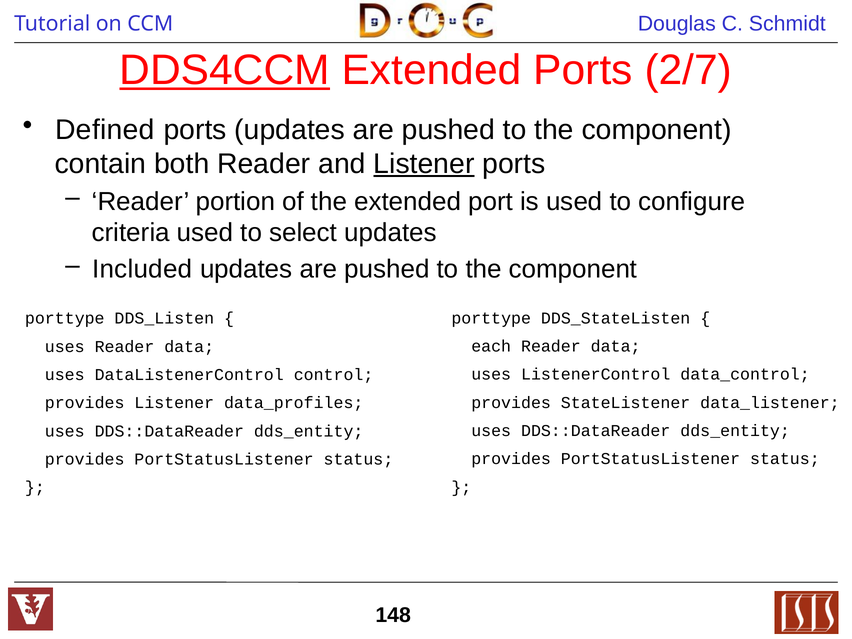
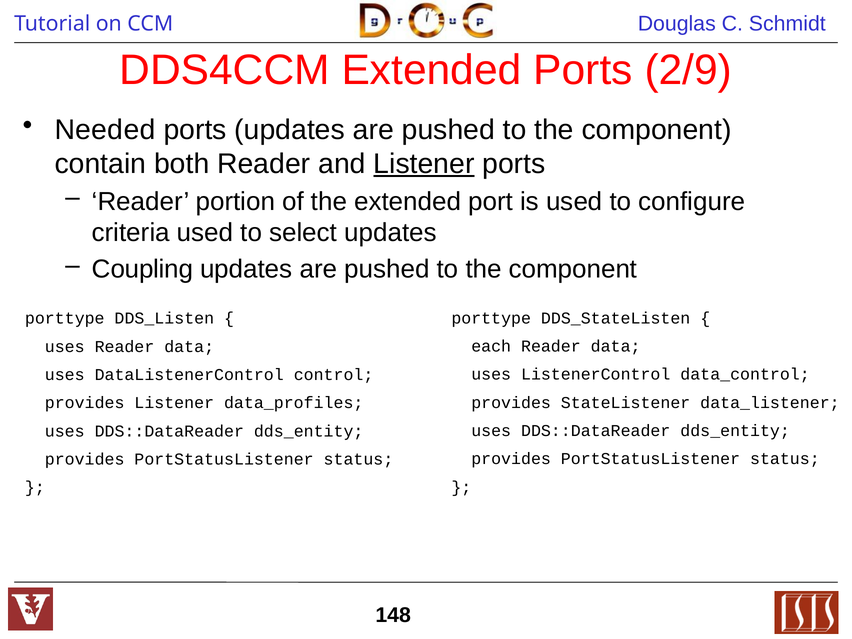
DDS4CCM underline: present -> none (225, 70)
2/7: 2/7 -> 2/9 (688, 70)
Defined: Defined -> Needed (105, 130)
Included: Included -> Coupling (143, 269)
